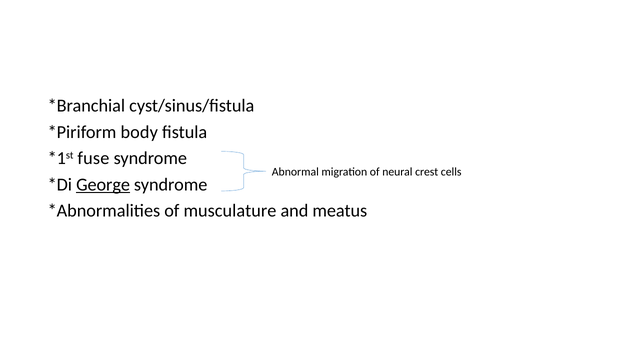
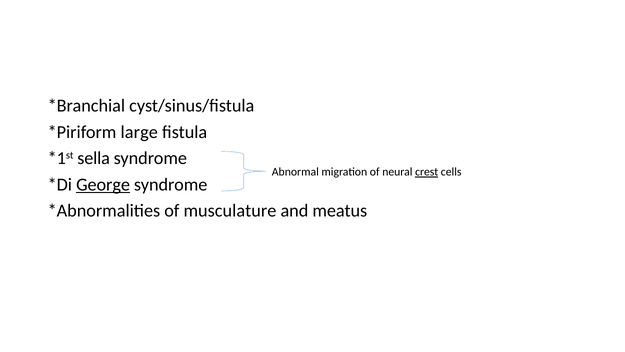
body: body -> large (139, 132)
fuse: fuse -> sella (94, 158)
crest underline: none -> present (427, 172)
